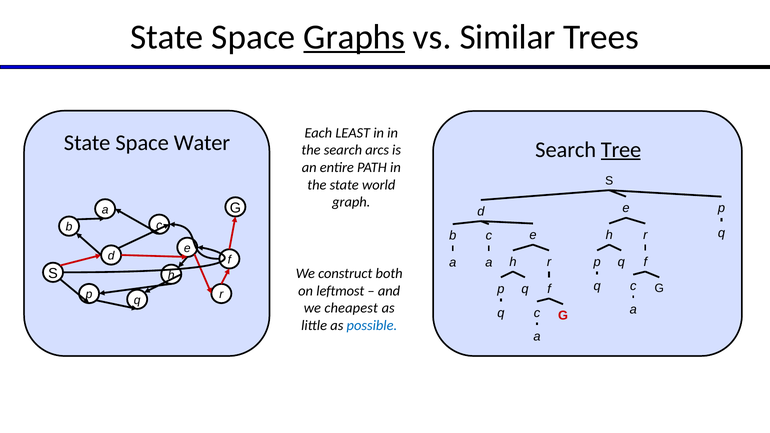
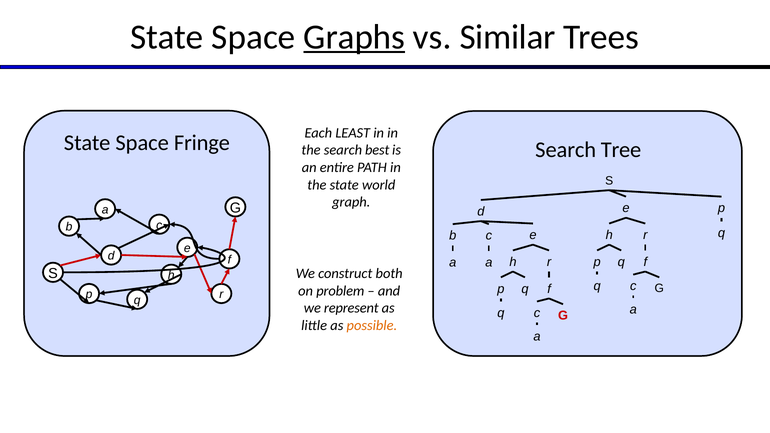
Water: Water -> Fringe (202, 143)
Tree underline: present -> none (621, 150)
arcs: arcs -> best (377, 150)
leftmost: leftmost -> problem (340, 291)
cheapest: cheapest -> represent (351, 308)
possible colour: blue -> orange (372, 326)
